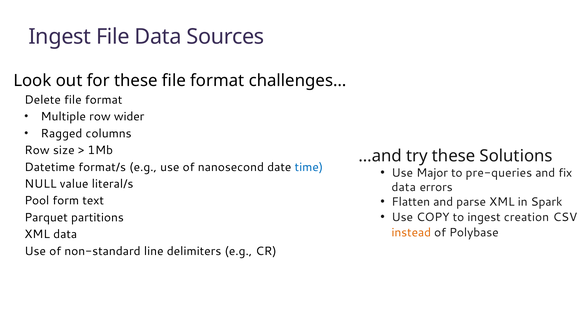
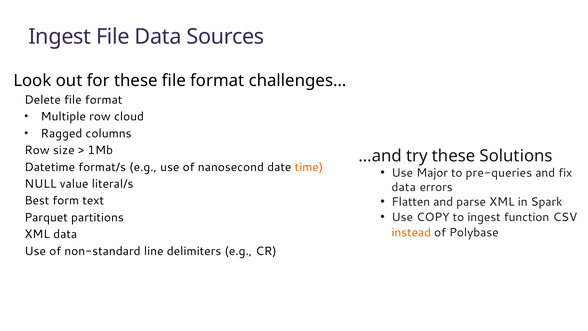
wider: wider -> cloud (129, 117)
time colour: blue -> orange (309, 167)
Pool: Pool -> Best (37, 201)
creation: creation -> function (527, 217)
